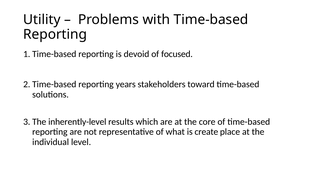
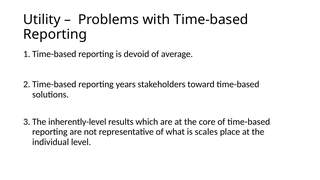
focused: focused -> average (177, 54)
create: create -> scales (206, 132)
